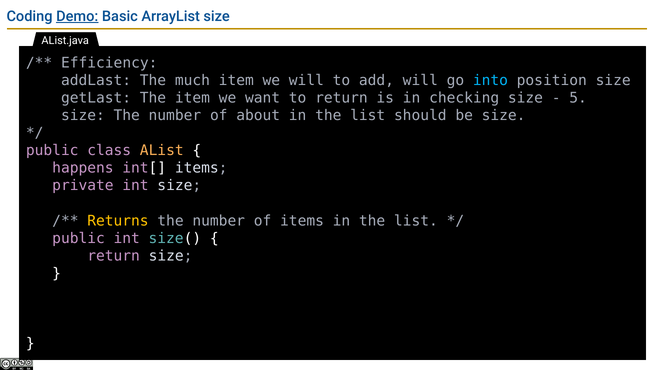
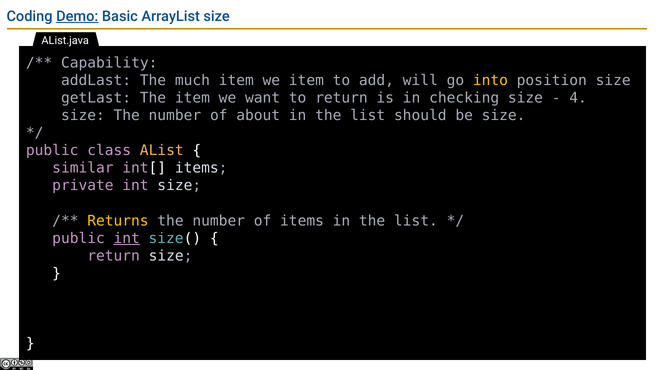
Efficiency: Efficiency -> Capability (109, 63)
we will: will -> item (306, 80)
into colour: light blue -> yellow (490, 80)
5: 5 -> 4 (578, 98)
happens: happens -> similar (83, 168)
int underline: none -> present (127, 238)
